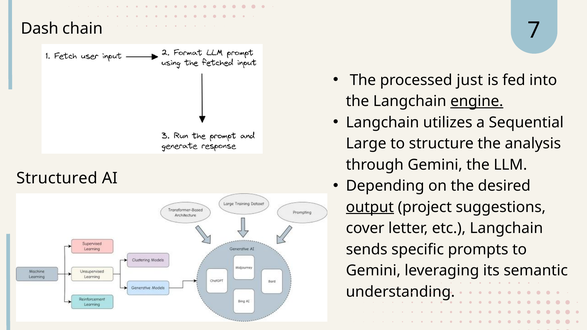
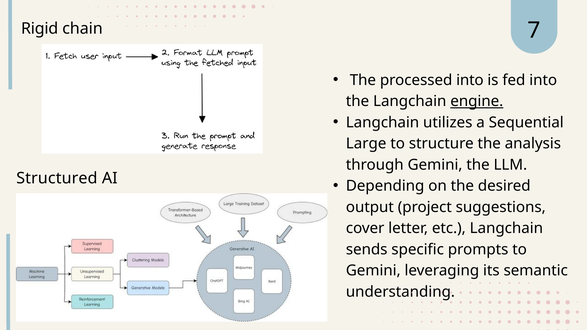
Dash: Dash -> Rigid (40, 29)
processed just: just -> into (470, 80)
output underline: present -> none (370, 207)
